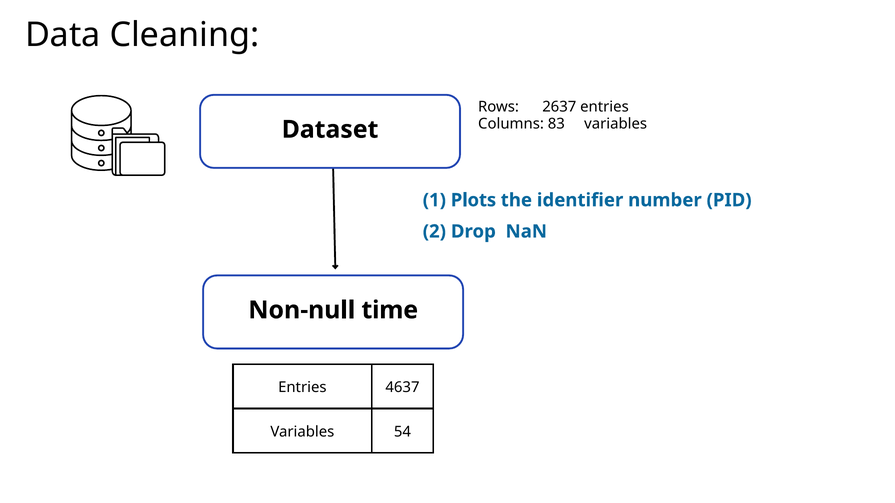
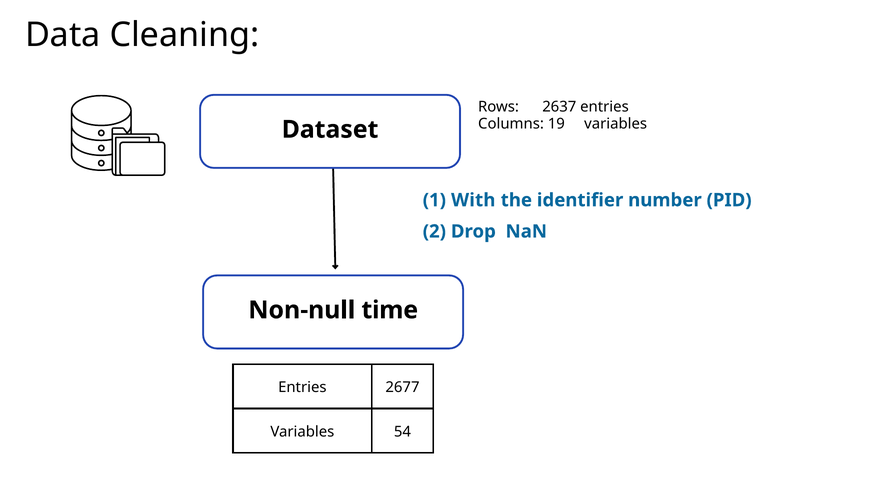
83: 83 -> 19 (556, 124)
Plots: Plots -> With (473, 200)
4637: 4637 -> 2677 (402, 388)
